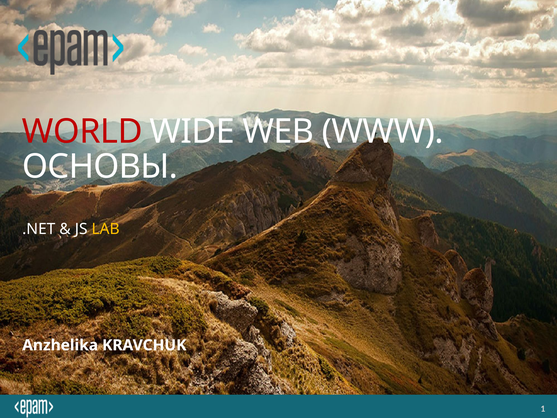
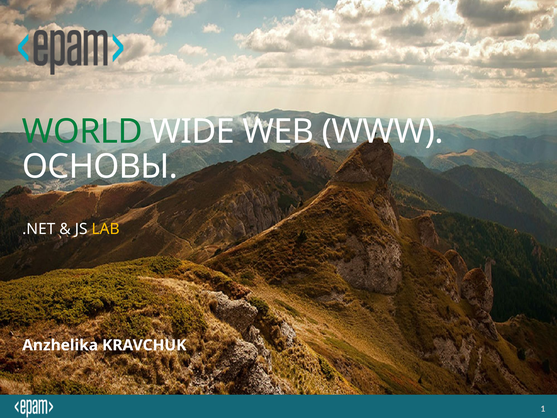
WORLD colour: red -> green (82, 132)
